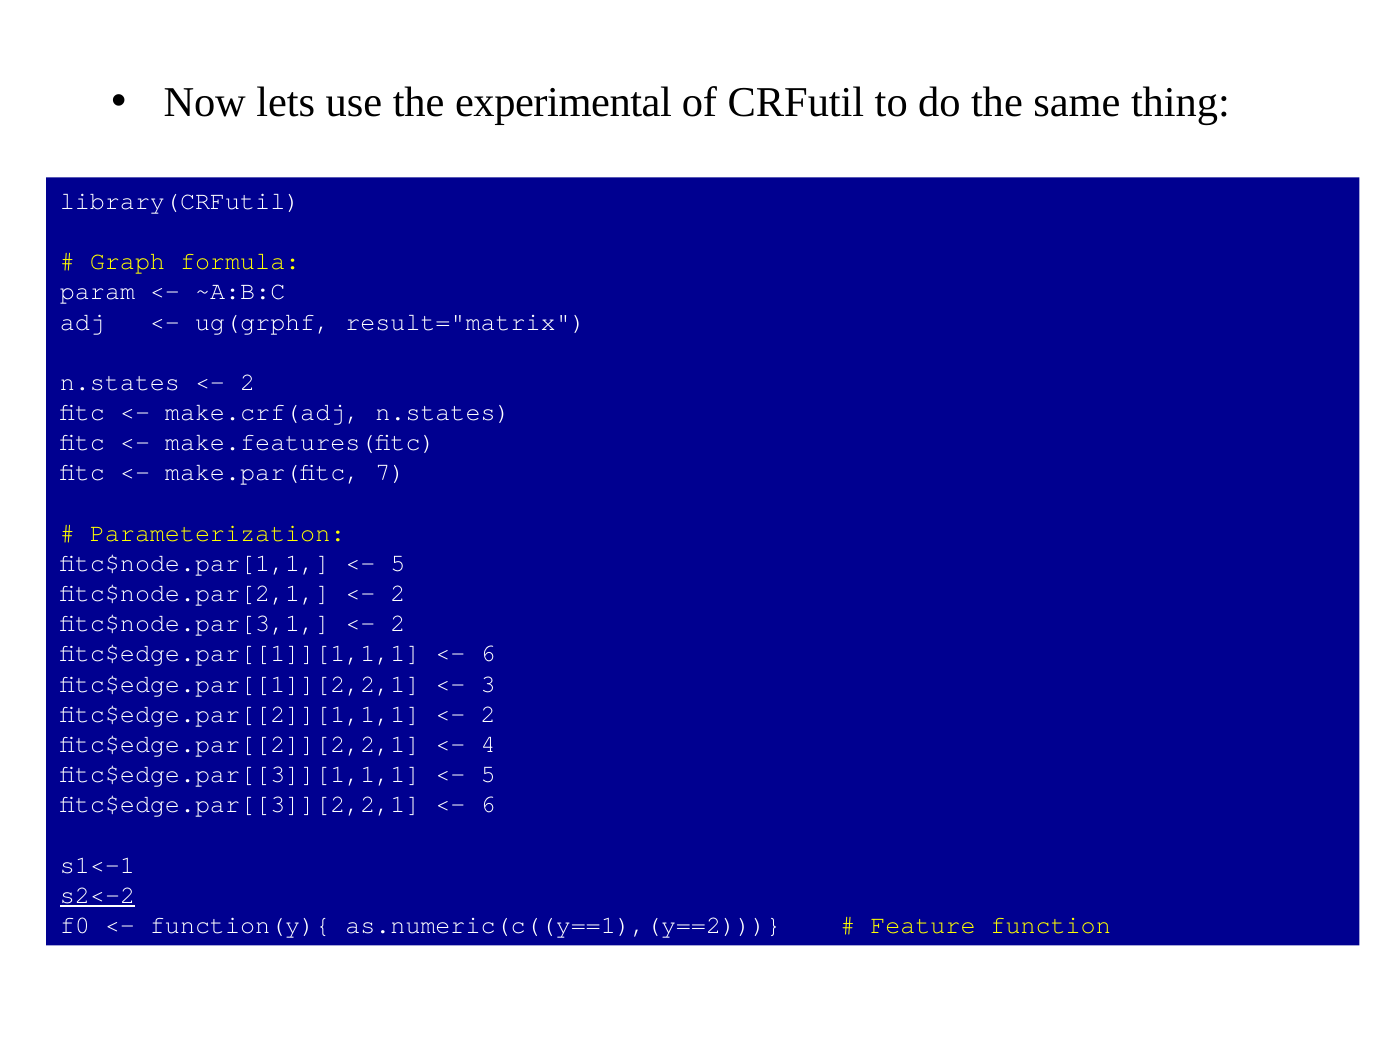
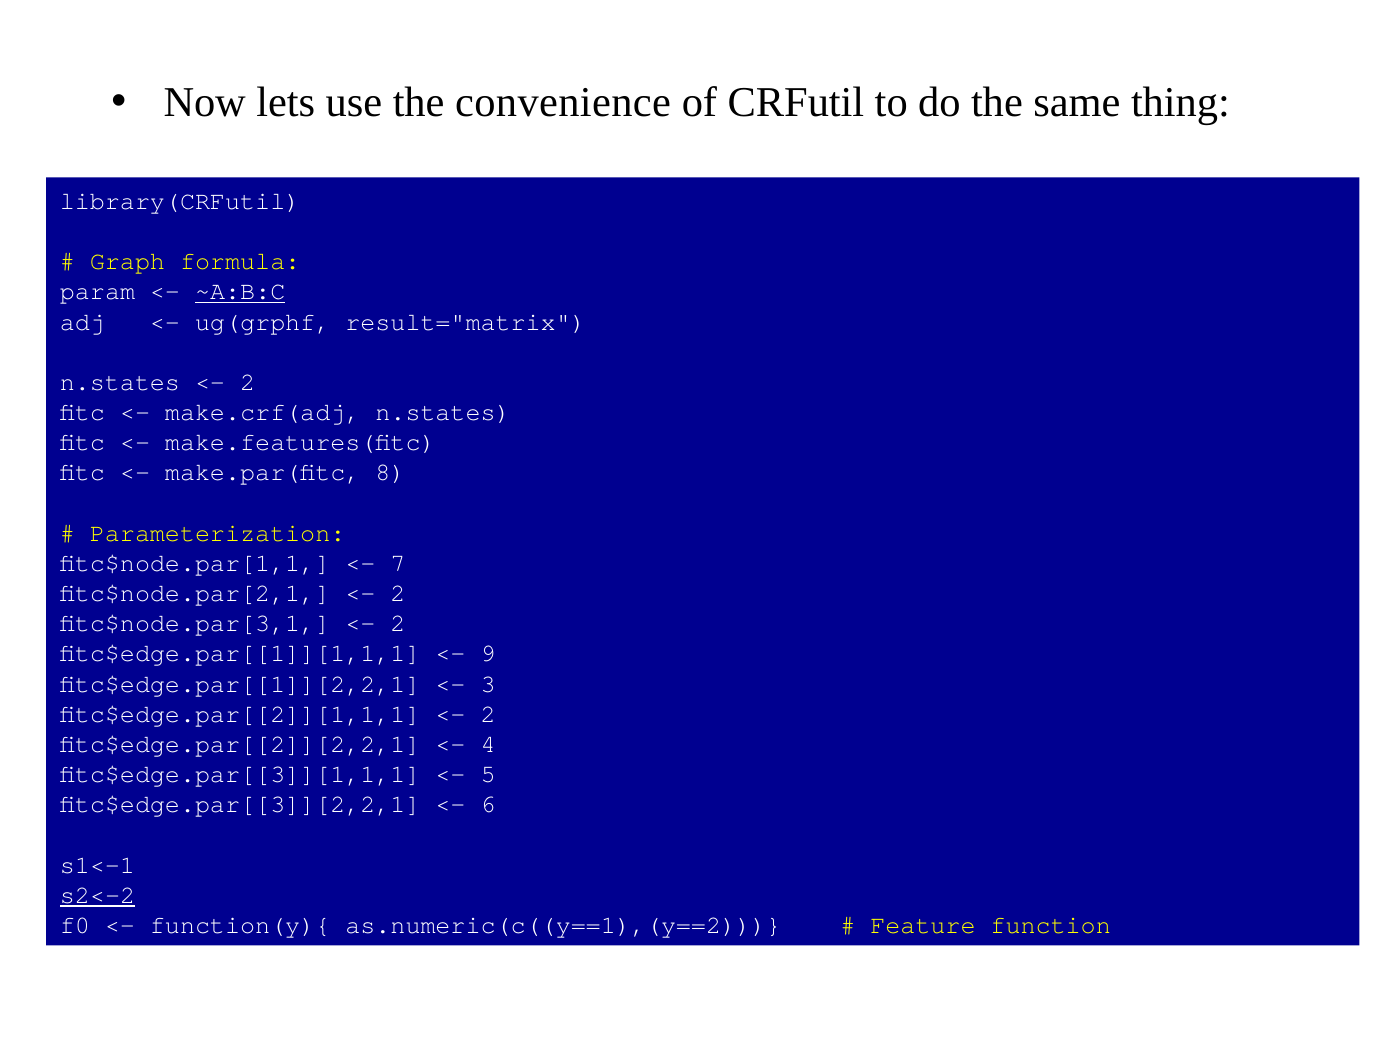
experimental: experimental -> convenience (563, 103)
~A:B:C underline: none -> present (240, 291)
7: 7 -> 8 (390, 472)
5: 5 -> 7 (398, 563)
6: 6 -> 9 (488, 653)
